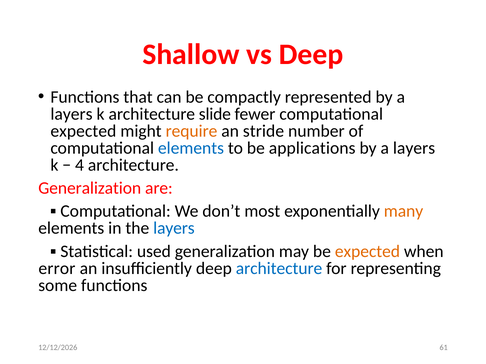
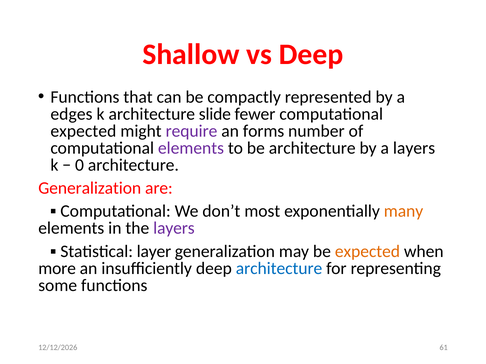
layers: layers -> edges (71, 114)
require colour: orange -> purple (191, 131)
stride: stride -> forms (264, 131)
elements colour: blue -> purple (191, 148)
be applications: applications -> architecture (312, 148)
4: 4 -> 0 (79, 165)
layers colour: blue -> purple (174, 229)
used: used -> layer (154, 252)
error: error -> more (57, 269)
